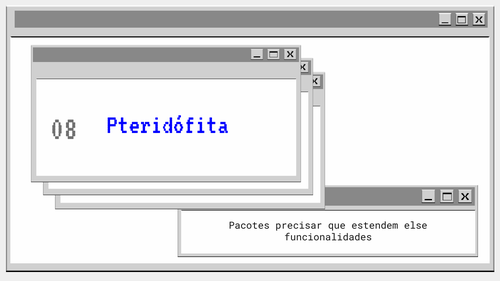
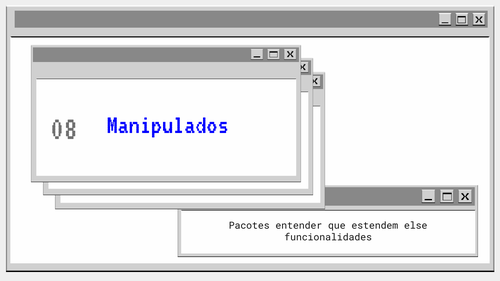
Pteridófita: Pteridófita -> Manipulados (168, 124)
precisar: precisar -> entender (299, 226)
